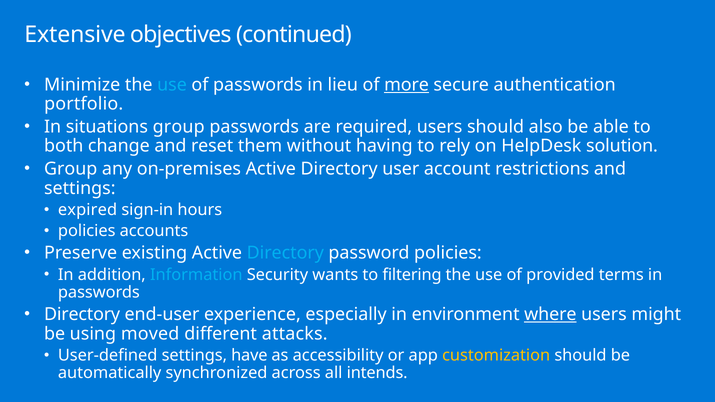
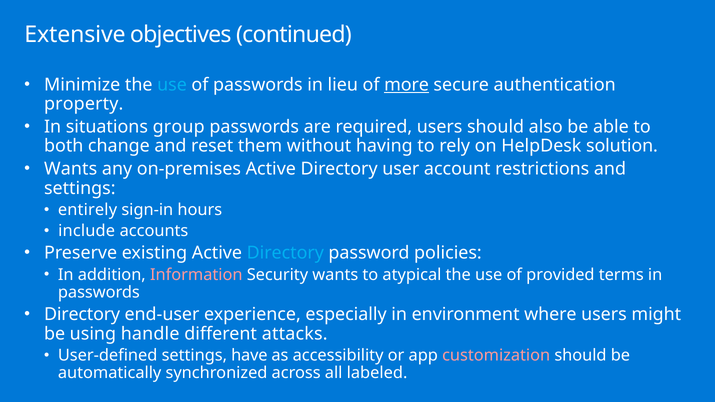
portfolio: portfolio -> property (84, 104)
Group: Group -> Wants (71, 169)
expired: expired -> entirely (88, 210)
policies: policies -> include (87, 231)
Information colour: light blue -> pink (196, 275)
filtering: filtering -> atypical (412, 275)
where underline: present -> none (550, 314)
moved: moved -> handle (150, 334)
customization colour: yellow -> pink (496, 356)
intends: intends -> labeled (377, 373)
